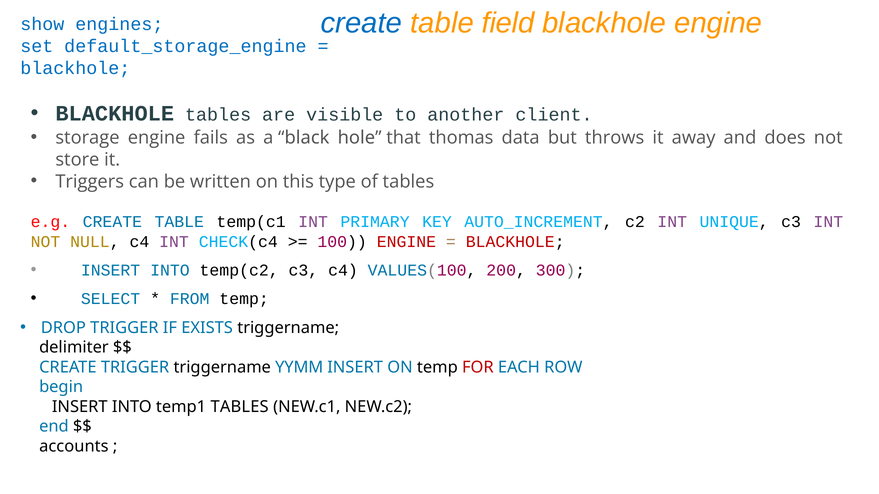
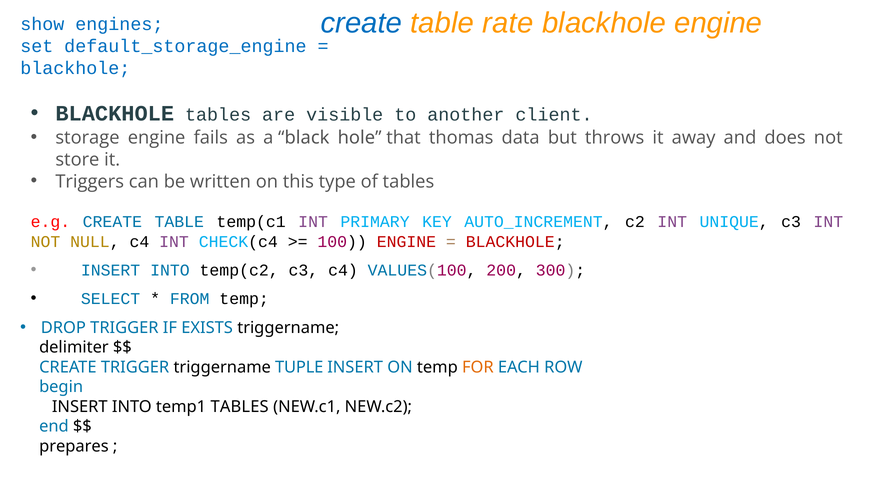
field: field -> rate (508, 23)
YYMM: YYMM -> TUPLE (299, 367)
FOR colour: red -> orange (478, 367)
accounts: accounts -> prepares (74, 447)
